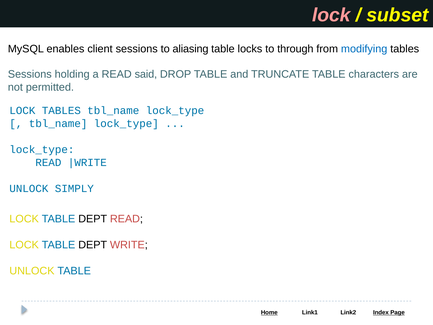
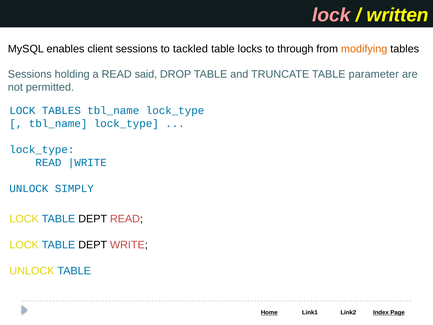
subset: subset -> written (398, 15)
aliasing: aliasing -> tackled (190, 49)
modifying colour: blue -> orange (364, 49)
characters: characters -> parameter (374, 74)
